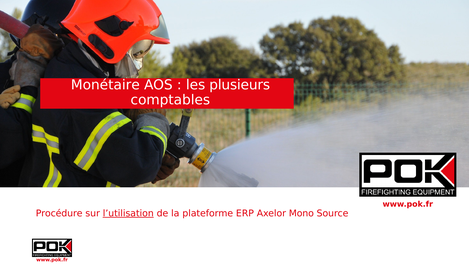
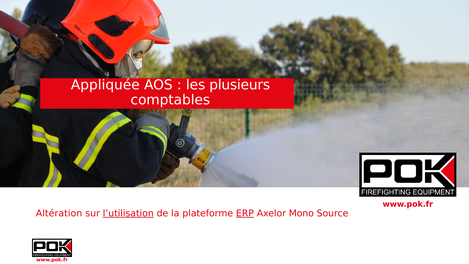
Monétaire: Monétaire -> Appliquée (105, 85)
Procédure: Procédure -> Altération (59, 213)
ERP underline: none -> present (245, 213)
